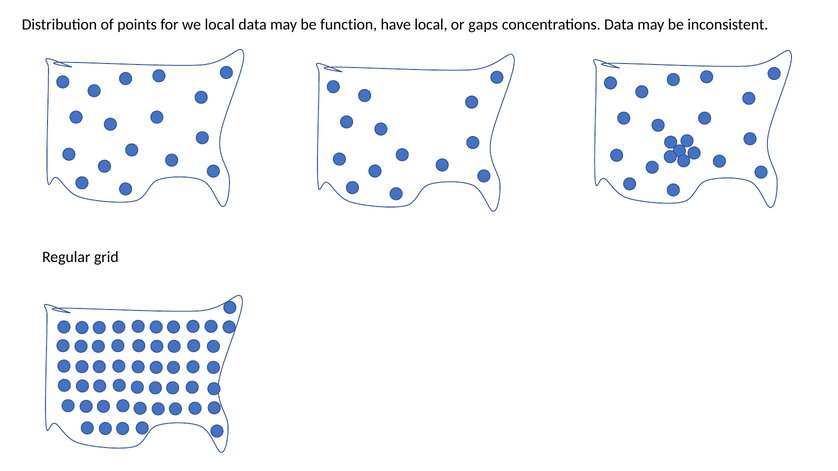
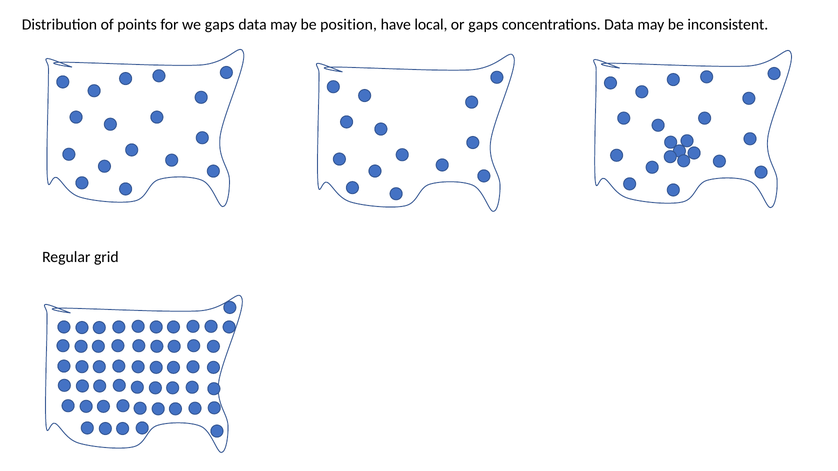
we local: local -> gaps (220, 25)
function: function -> position (349, 25)
